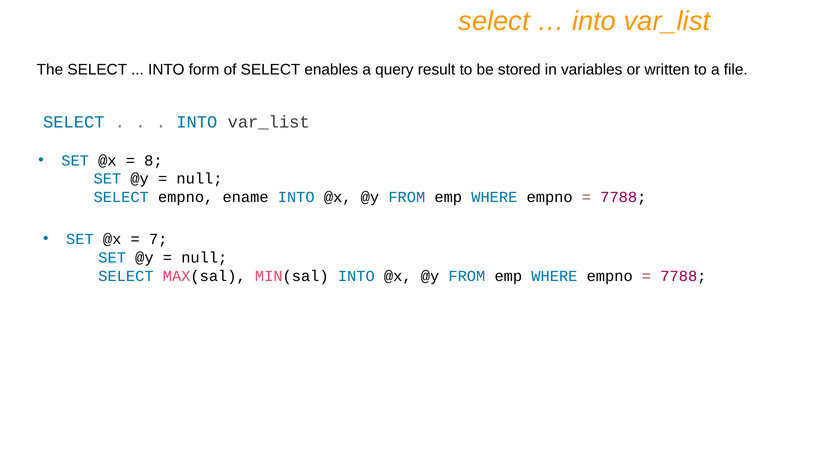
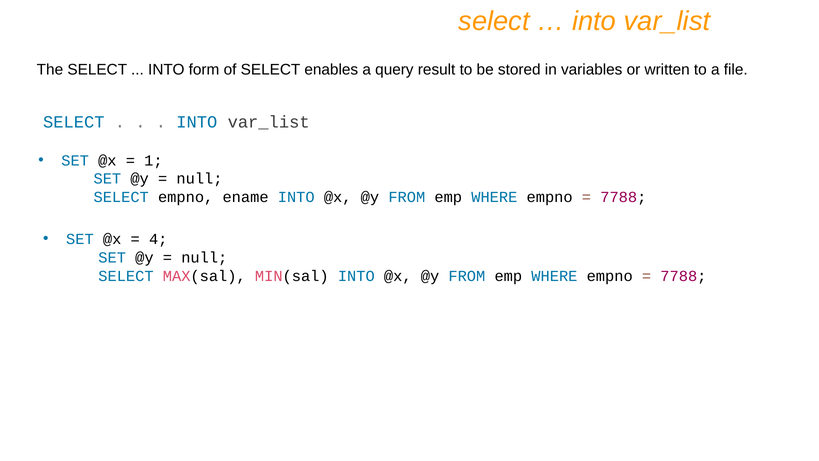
8: 8 -> 1 (153, 160)
7: 7 -> 4 (158, 239)
